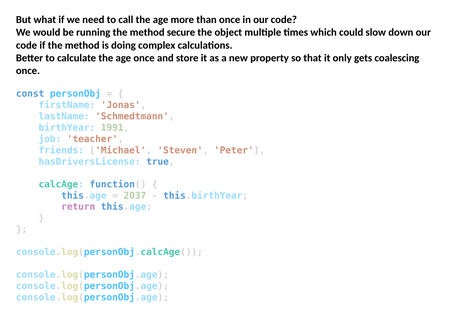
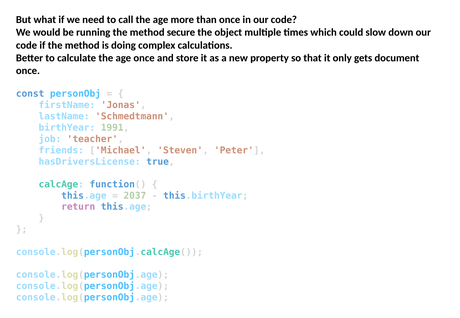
coalescing: coalescing -> document (397, 58)
